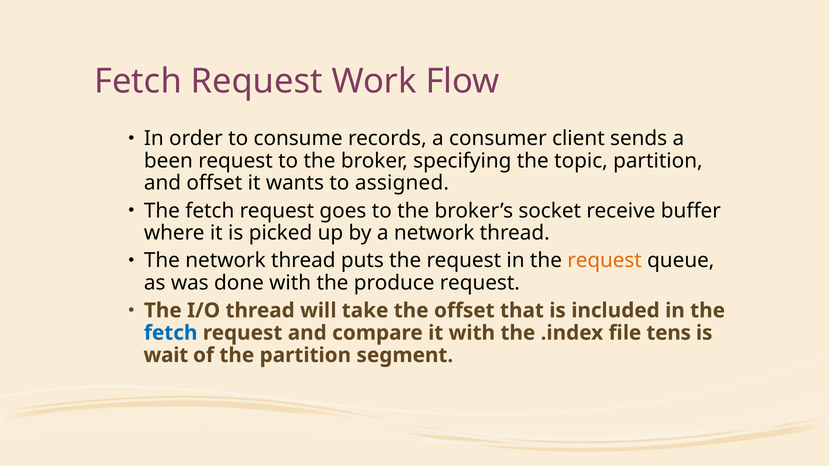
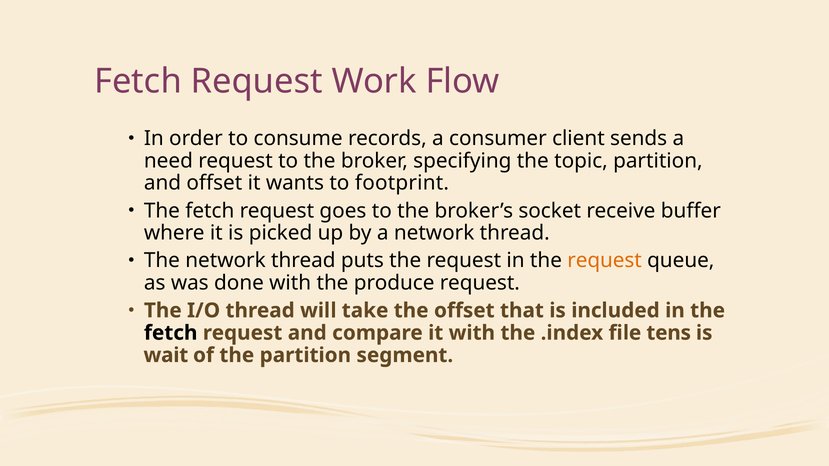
been: been -> need (168, 161)
assigned: assigned -> footprint (402, 183)
fetch colour: blue -> black (171, 333)
